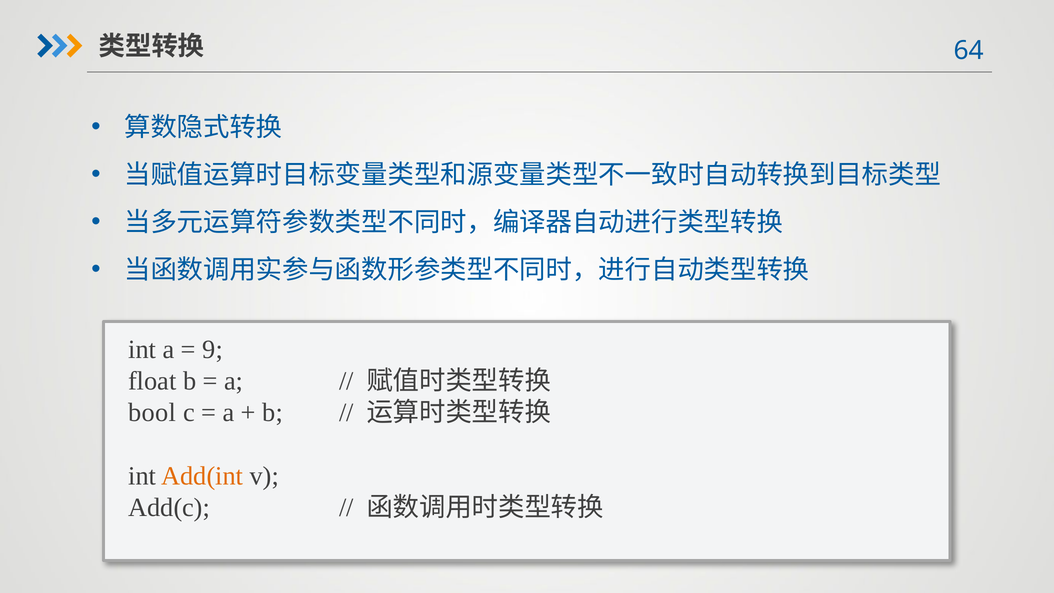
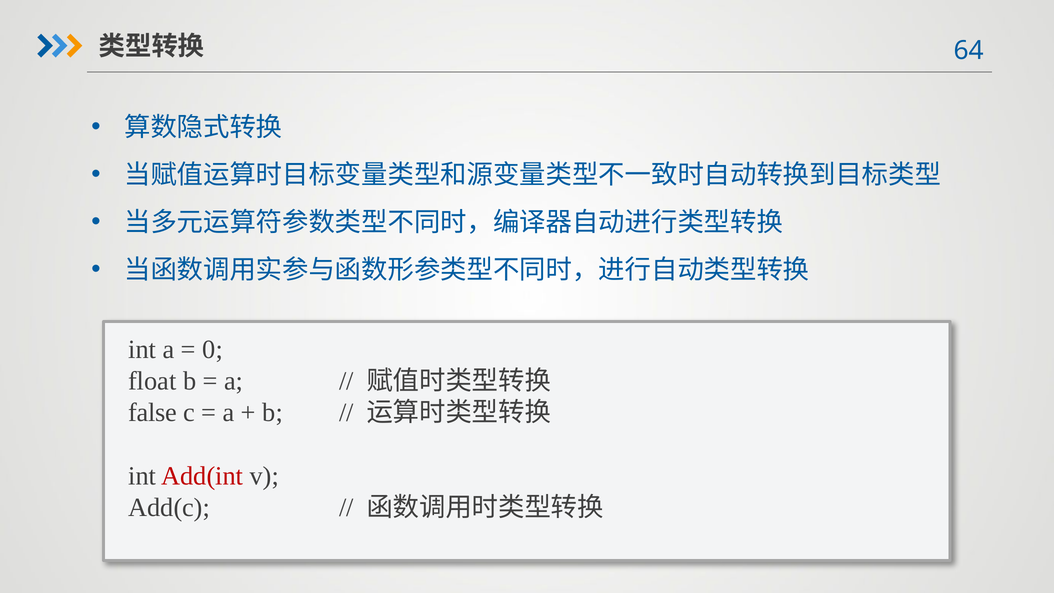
9: 9 -> 0 (213, 349)
bool: bool -> false (153, 413)
Add(int colour: orange -> red (202, 476)
